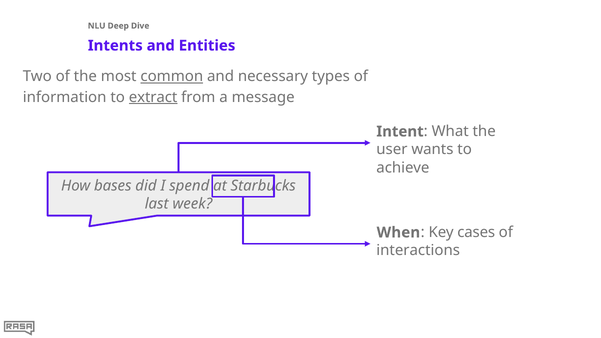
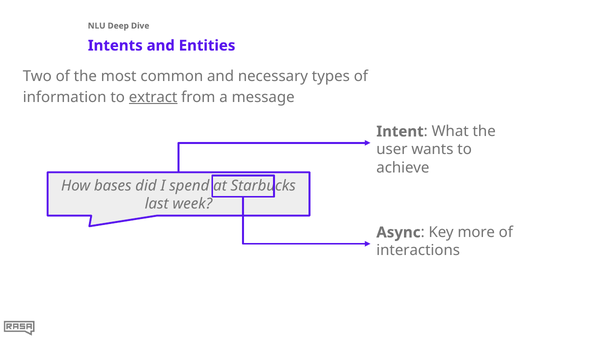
common underline: present -> none (172, 76)
When: When -> Async (398, 232)
cases: cases -> more (476, 232)
